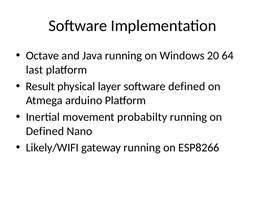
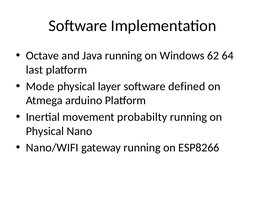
20: 20 -> 62 (213, 56)
Result: Result -> Mode (40, 86)
Defined: Defined -> Physical (45, 131)
Likely/WIFI: Likely/WIFI -> Nano/WIFI (52, 147)
